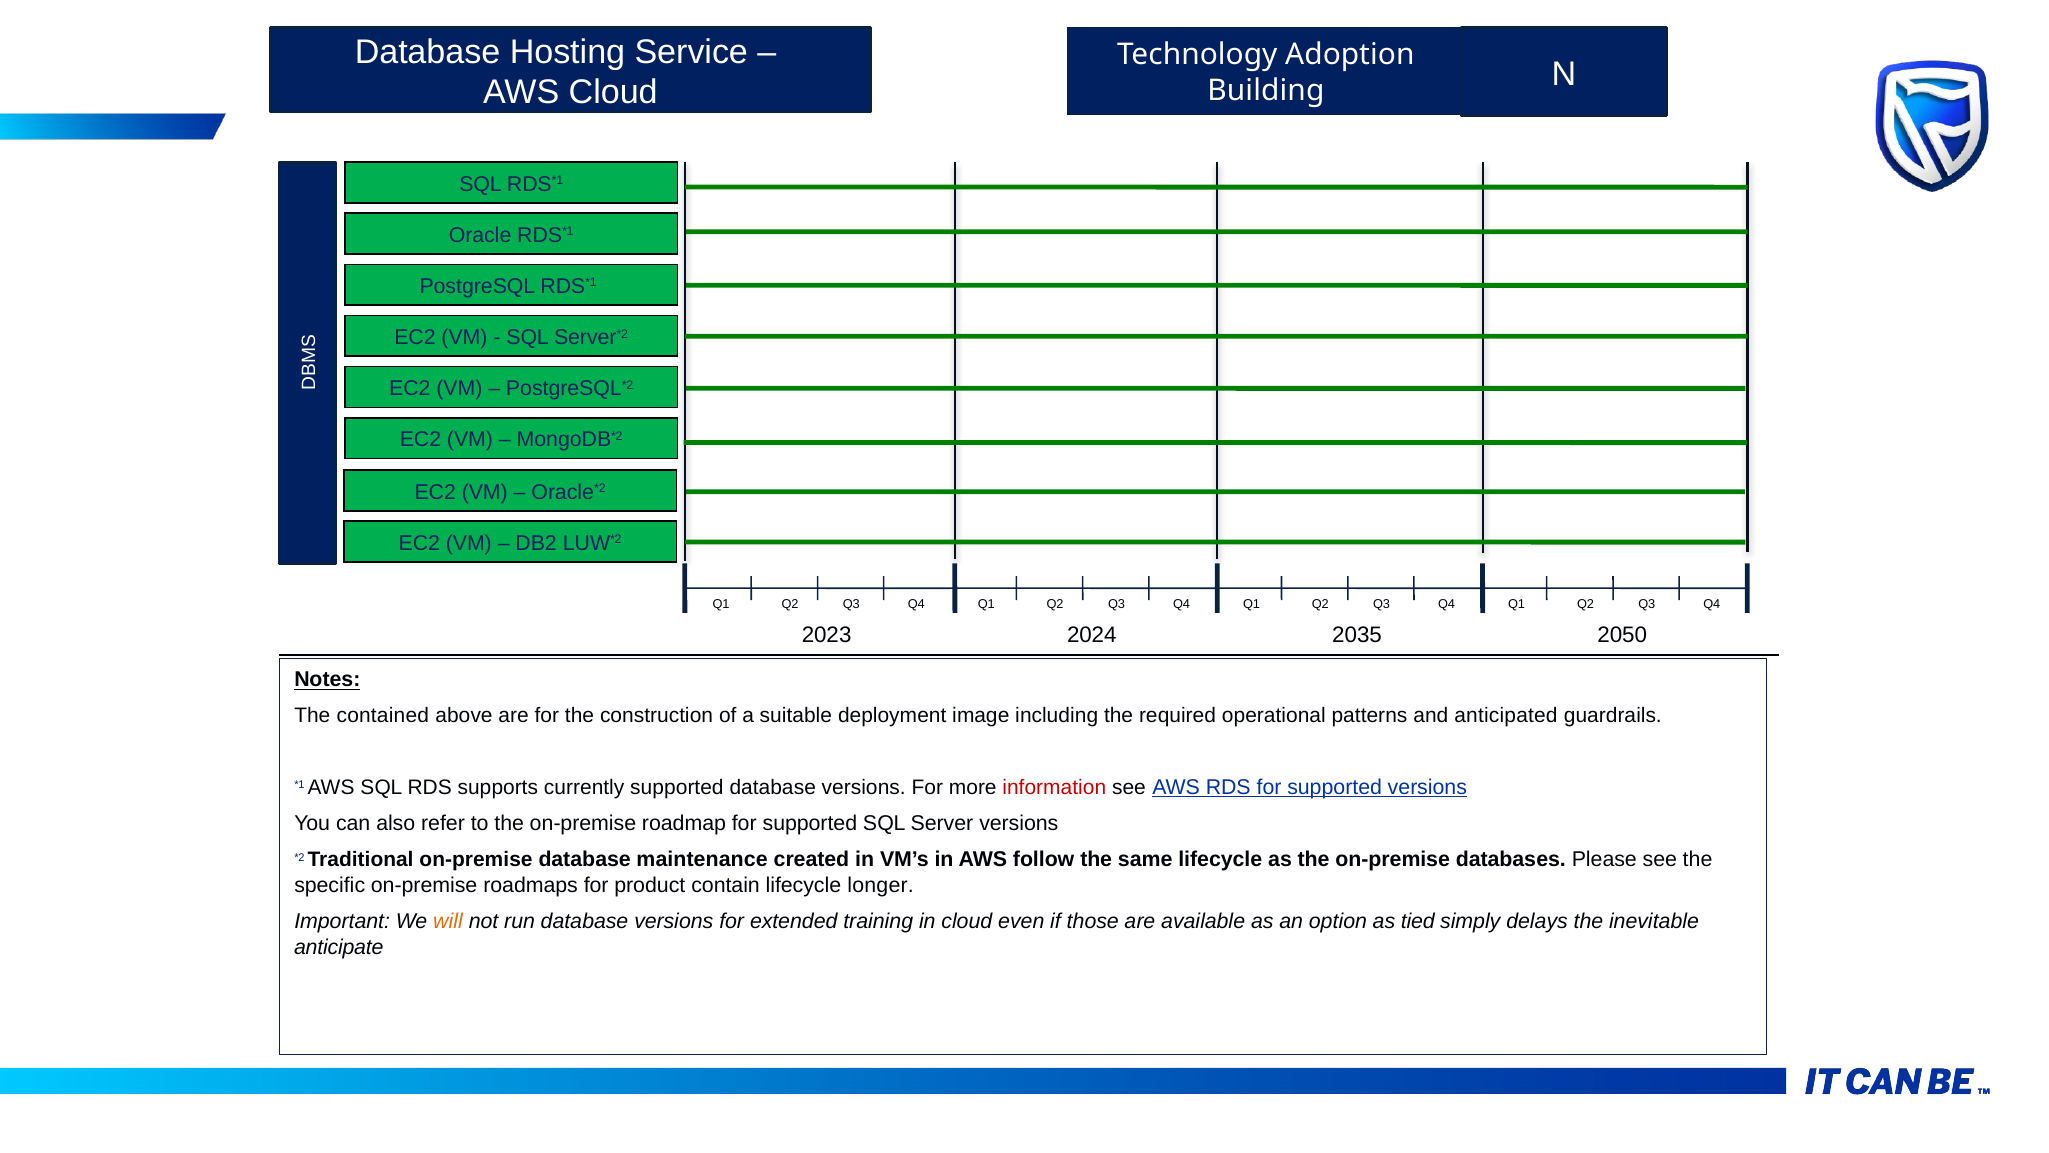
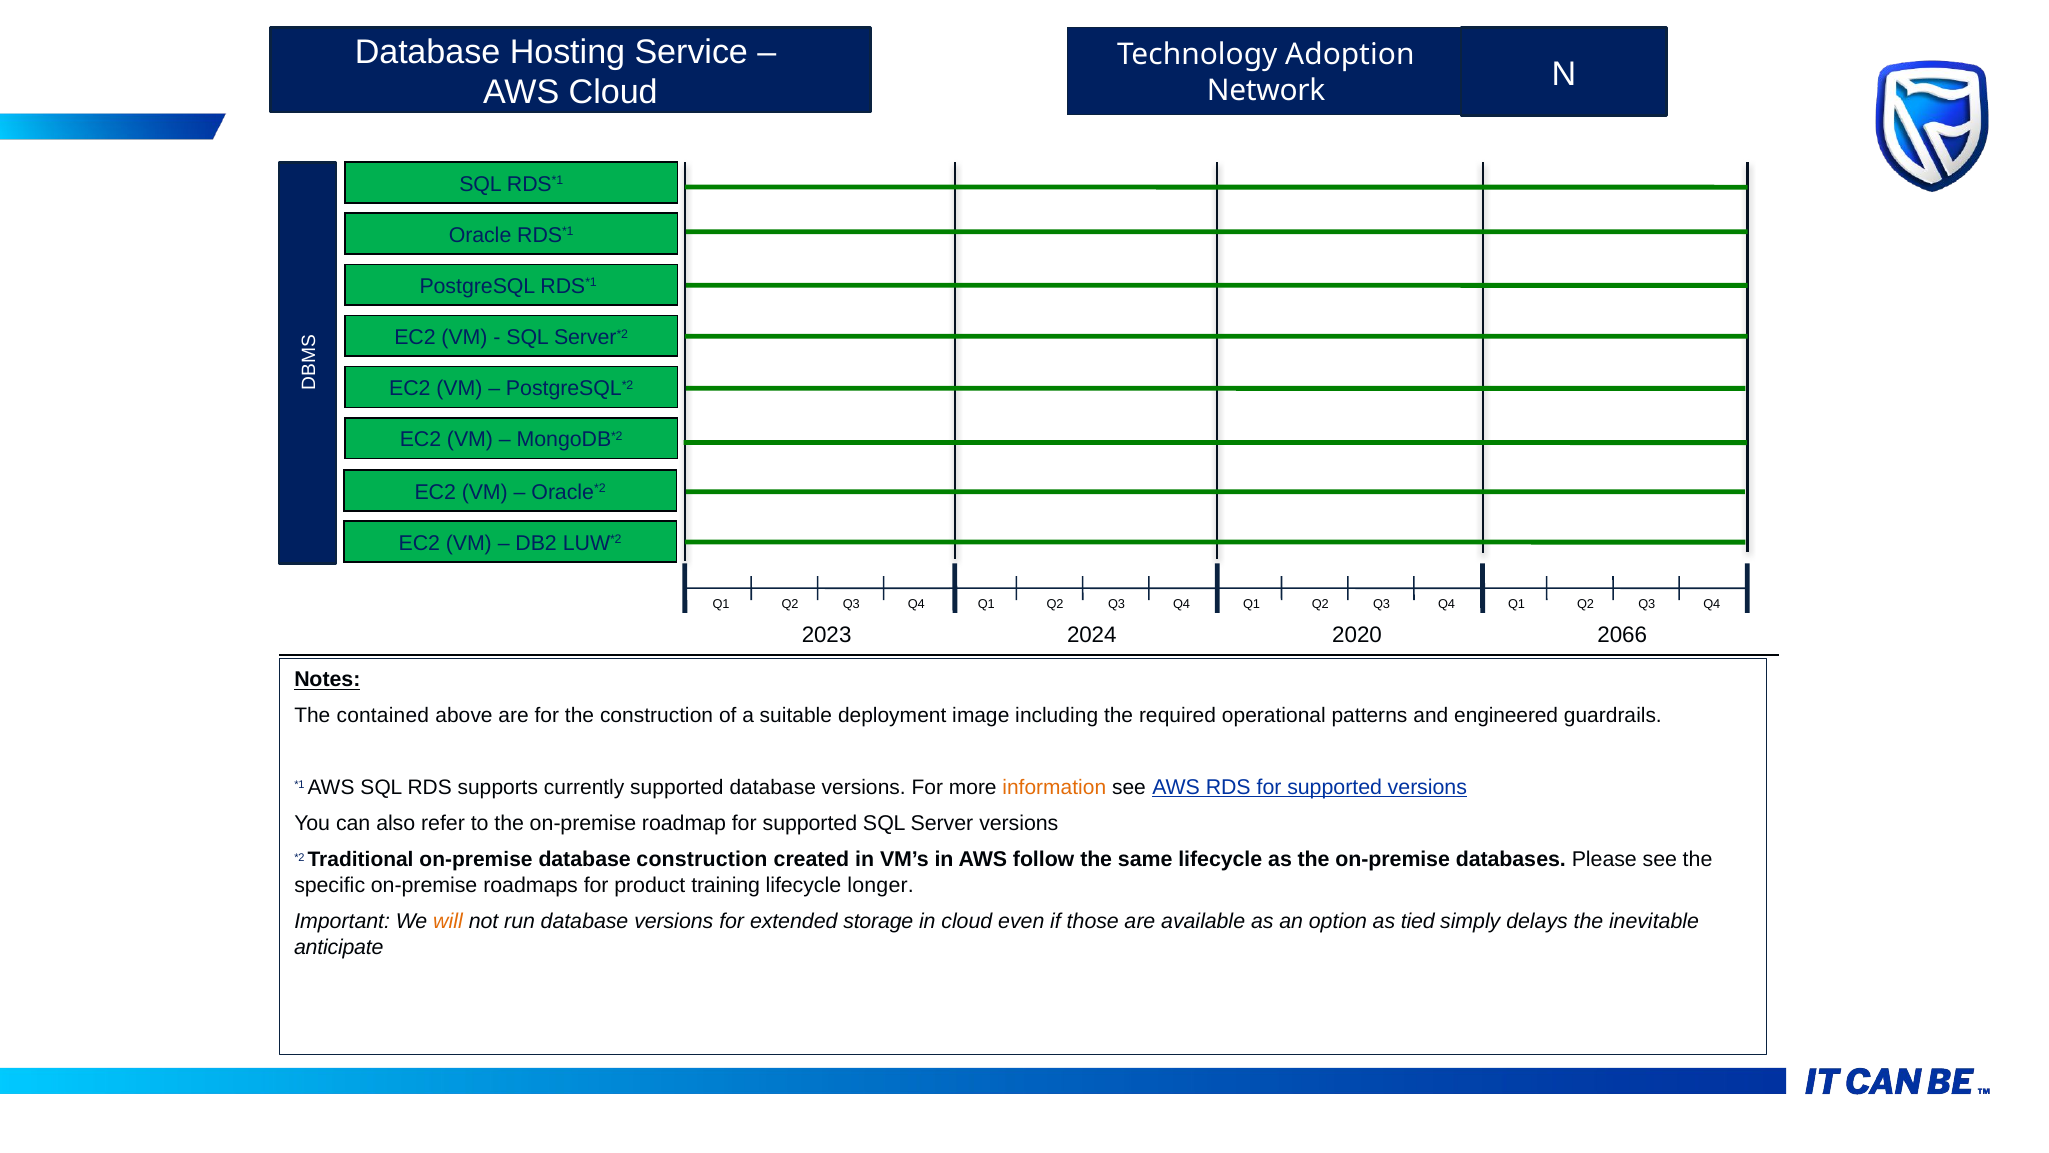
Building: Building -> Network (1266, 91)
2035: 2035 -> 2020 (1357, 635)
2050: 2050 -> 2066 (1622, 635)
anticipated: anticipated -> engineered (1506, 715)
information colour: red -> orange (1054, 787)
database maintenance: maintenance -> construction (702, 860)
contain: contain -> training (726, 885)
training: training -> storage (878, 922)
